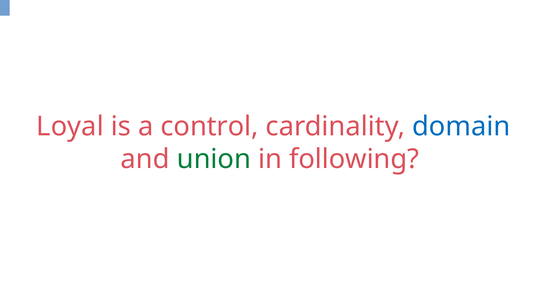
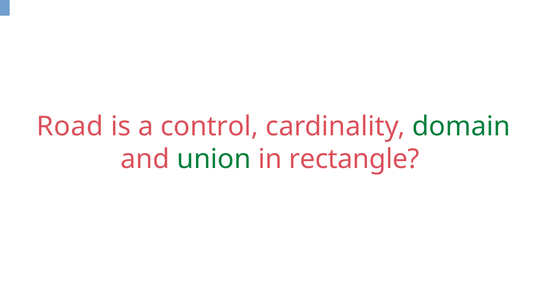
Loyal: Loyal -> Road (70, 126)
domain colour: blue -> green (461, 126)
following: following -> rectangle (354, 159)
